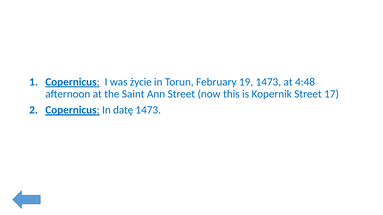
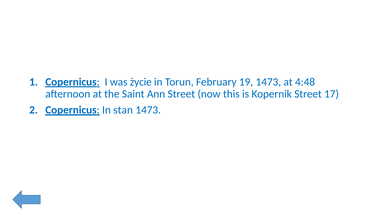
datę: datę -> stan (123, 110)
